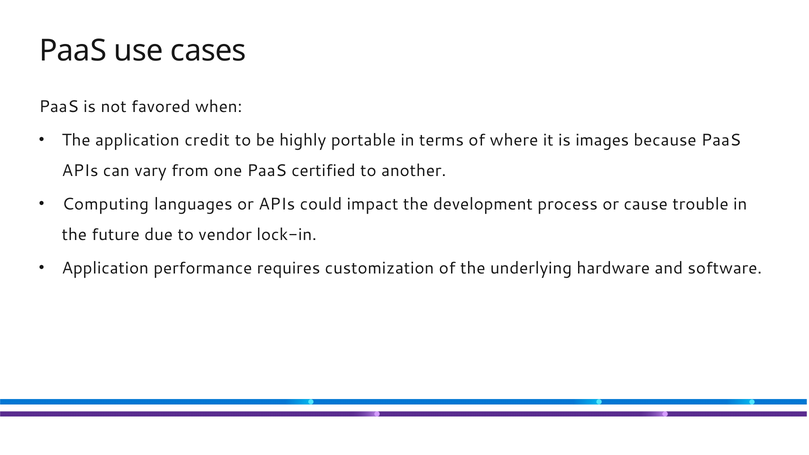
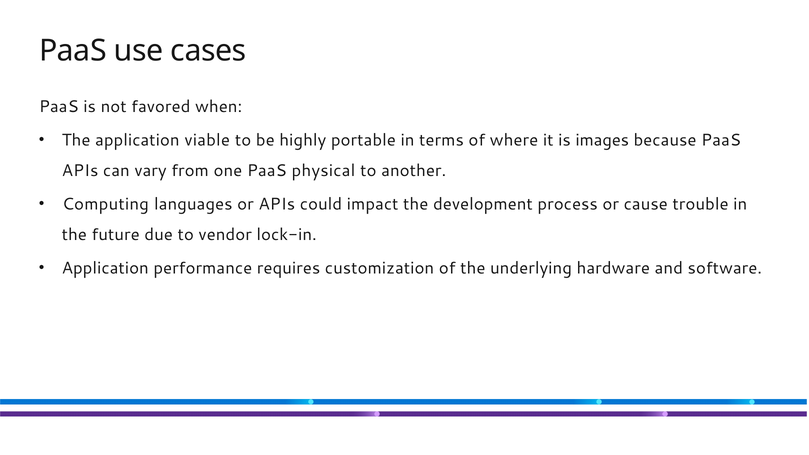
credit: credit -> viable (207, 140)
certified: certified -> physical (323, 171)
